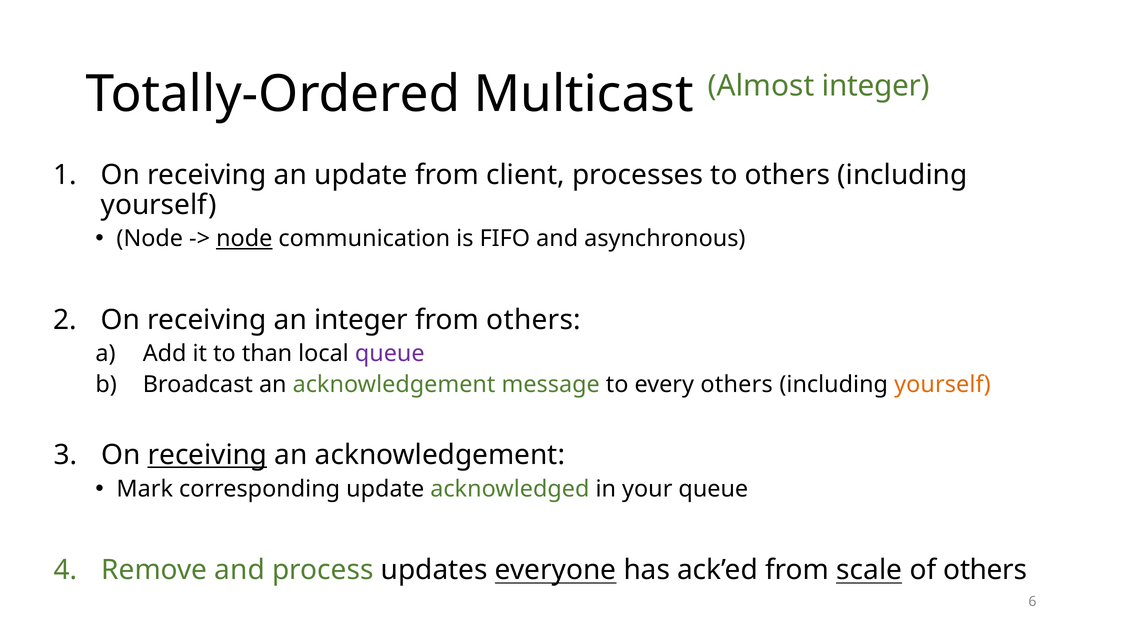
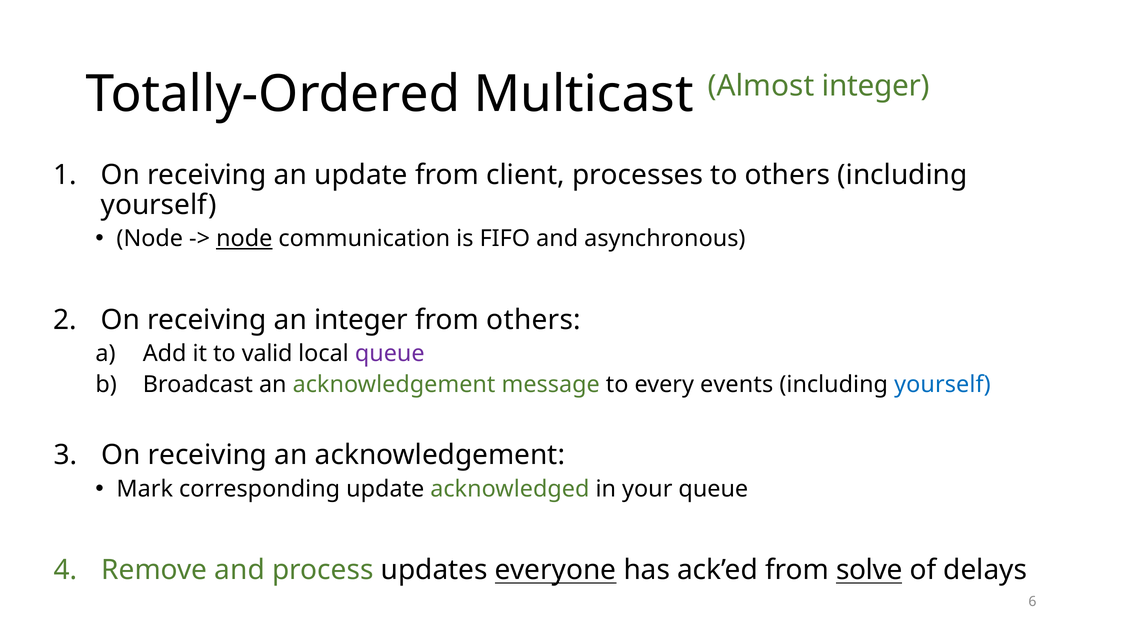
than: than -> valid (267, 354)
every others: others -> events (737, 385)
yourself colour: orange -> blue (942, 385)
receiving underline: present -> none (207, 455)
scale: scale -> solve (869, 570)
of others: others -> delays (985, 570)
